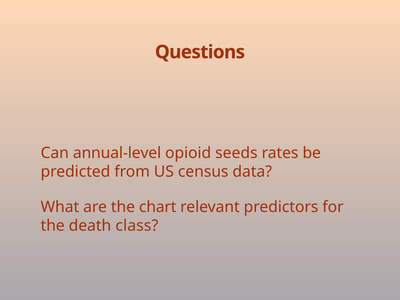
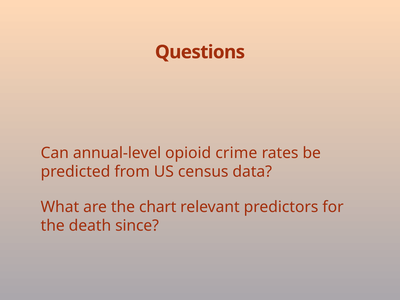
seeds: seeds -> crime (236, 153)
class: class -> since (137, 226)
